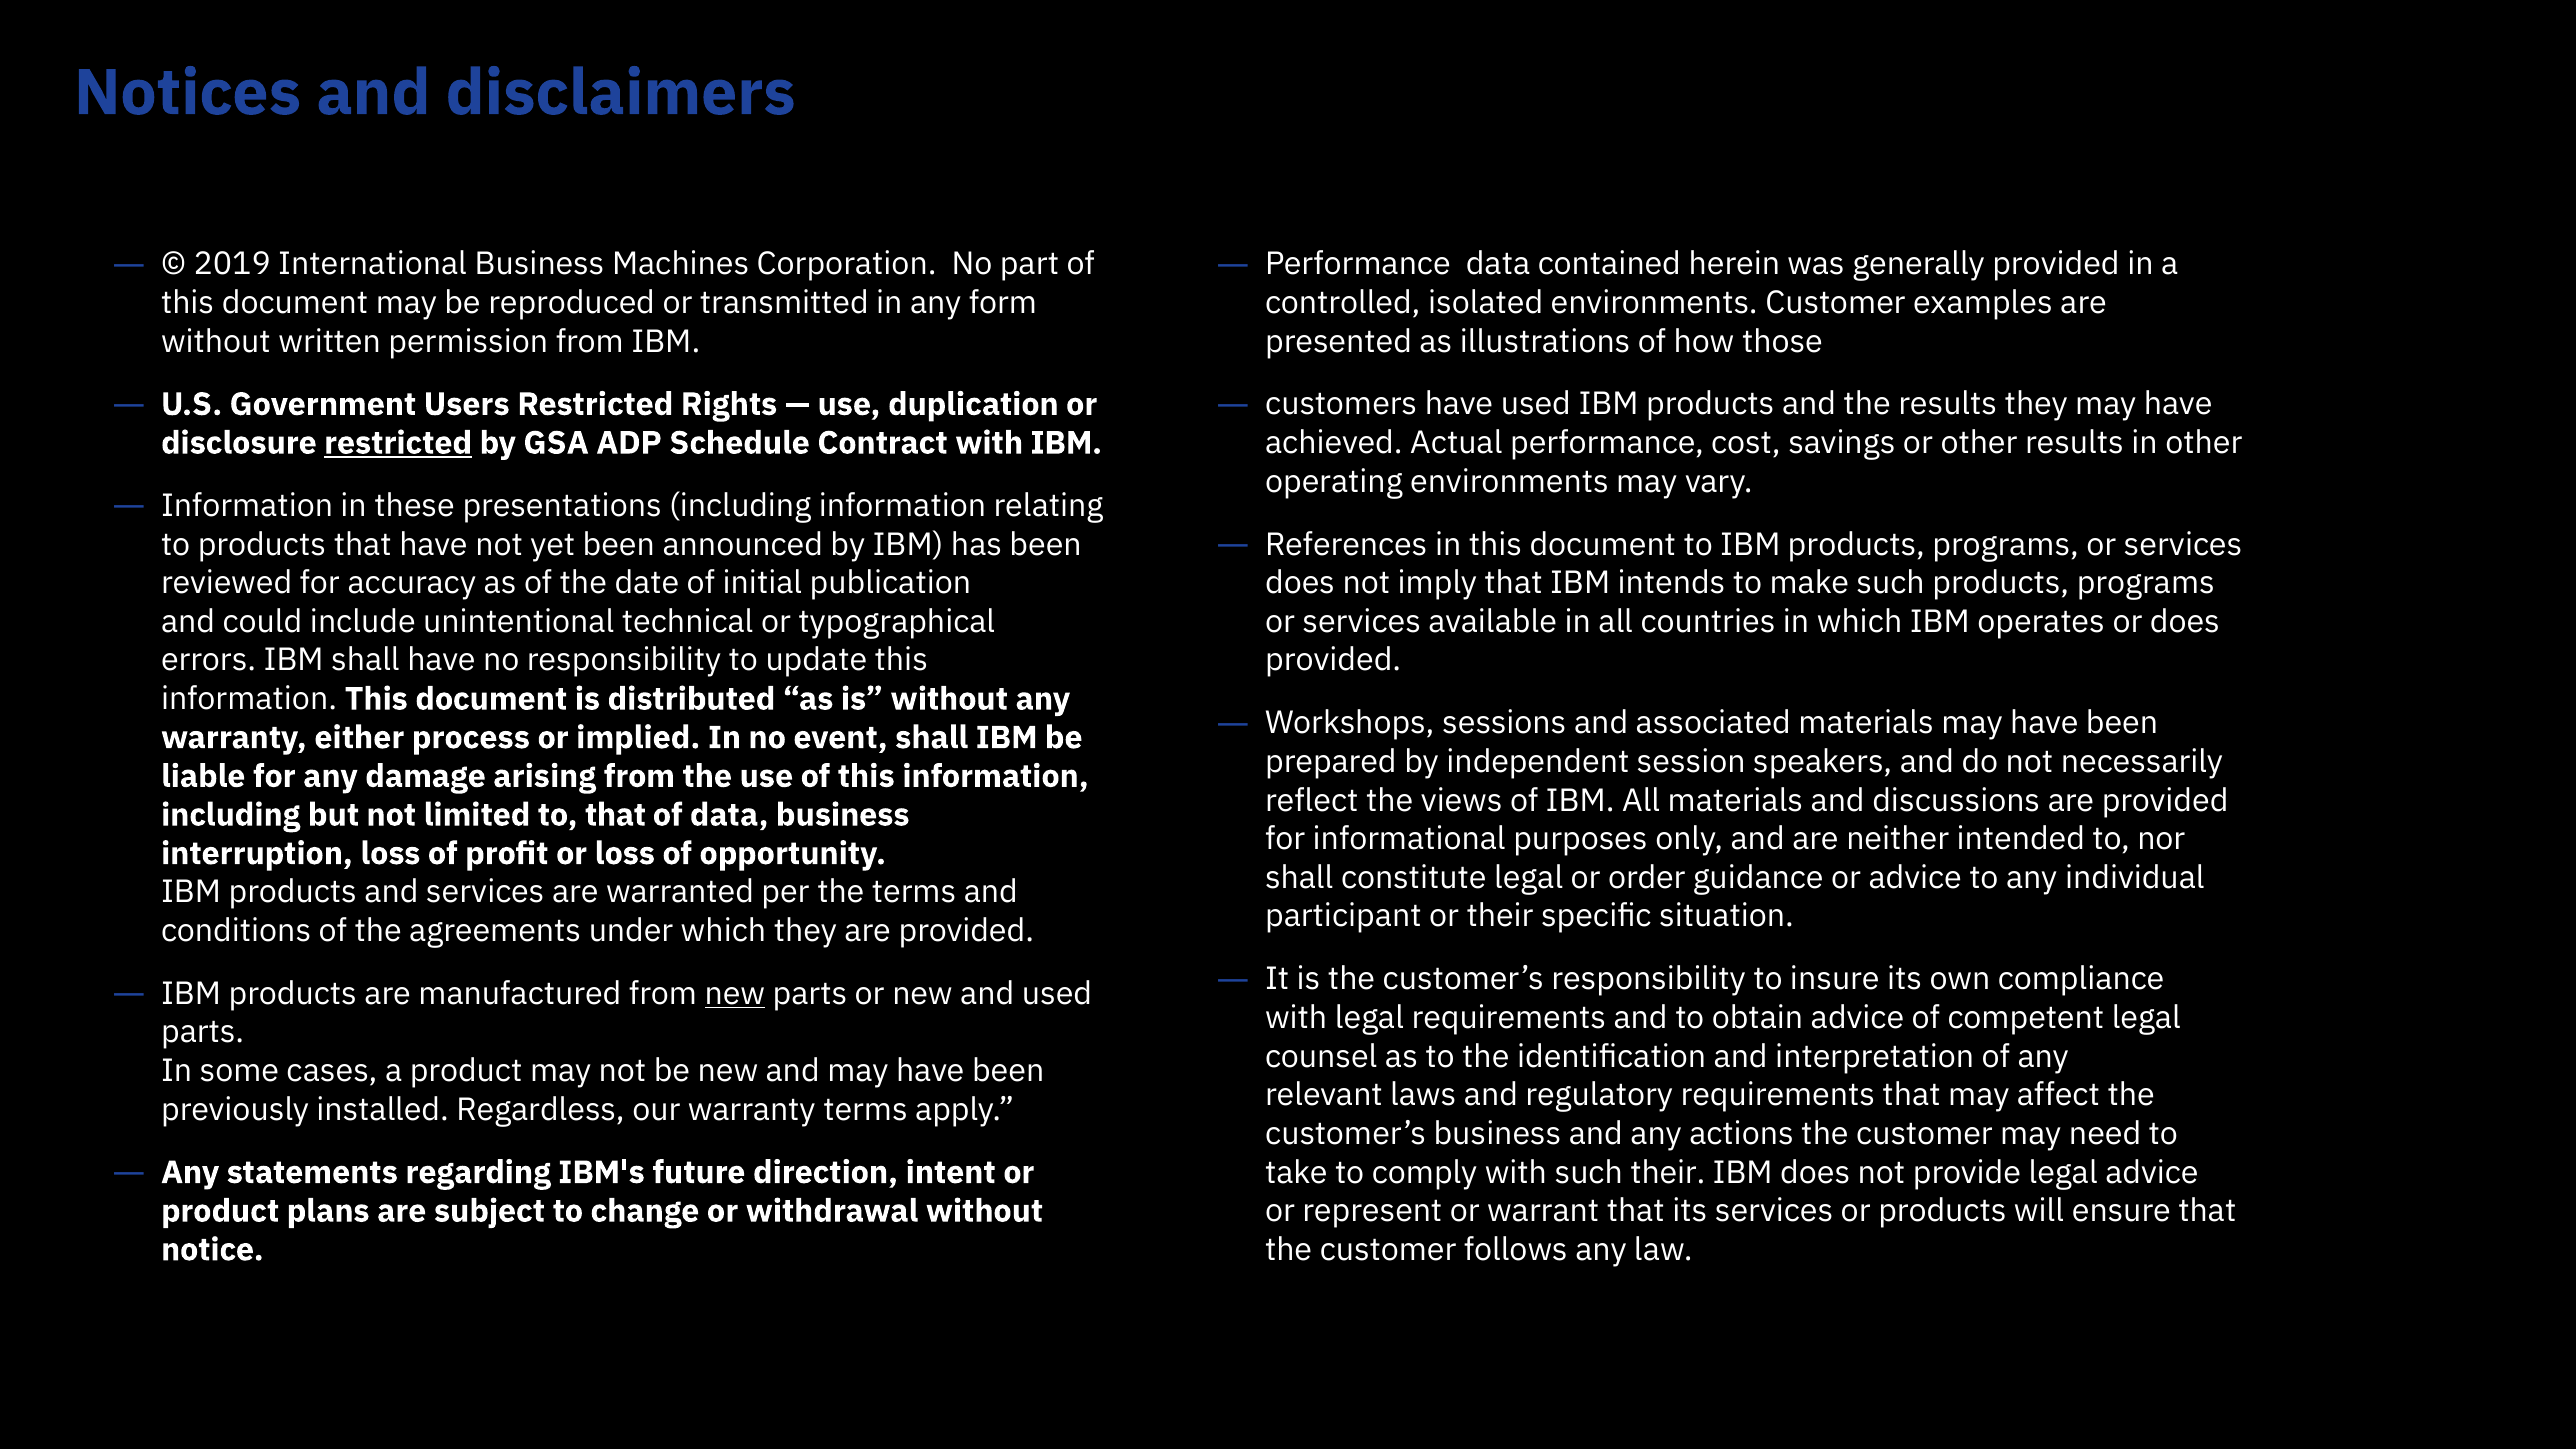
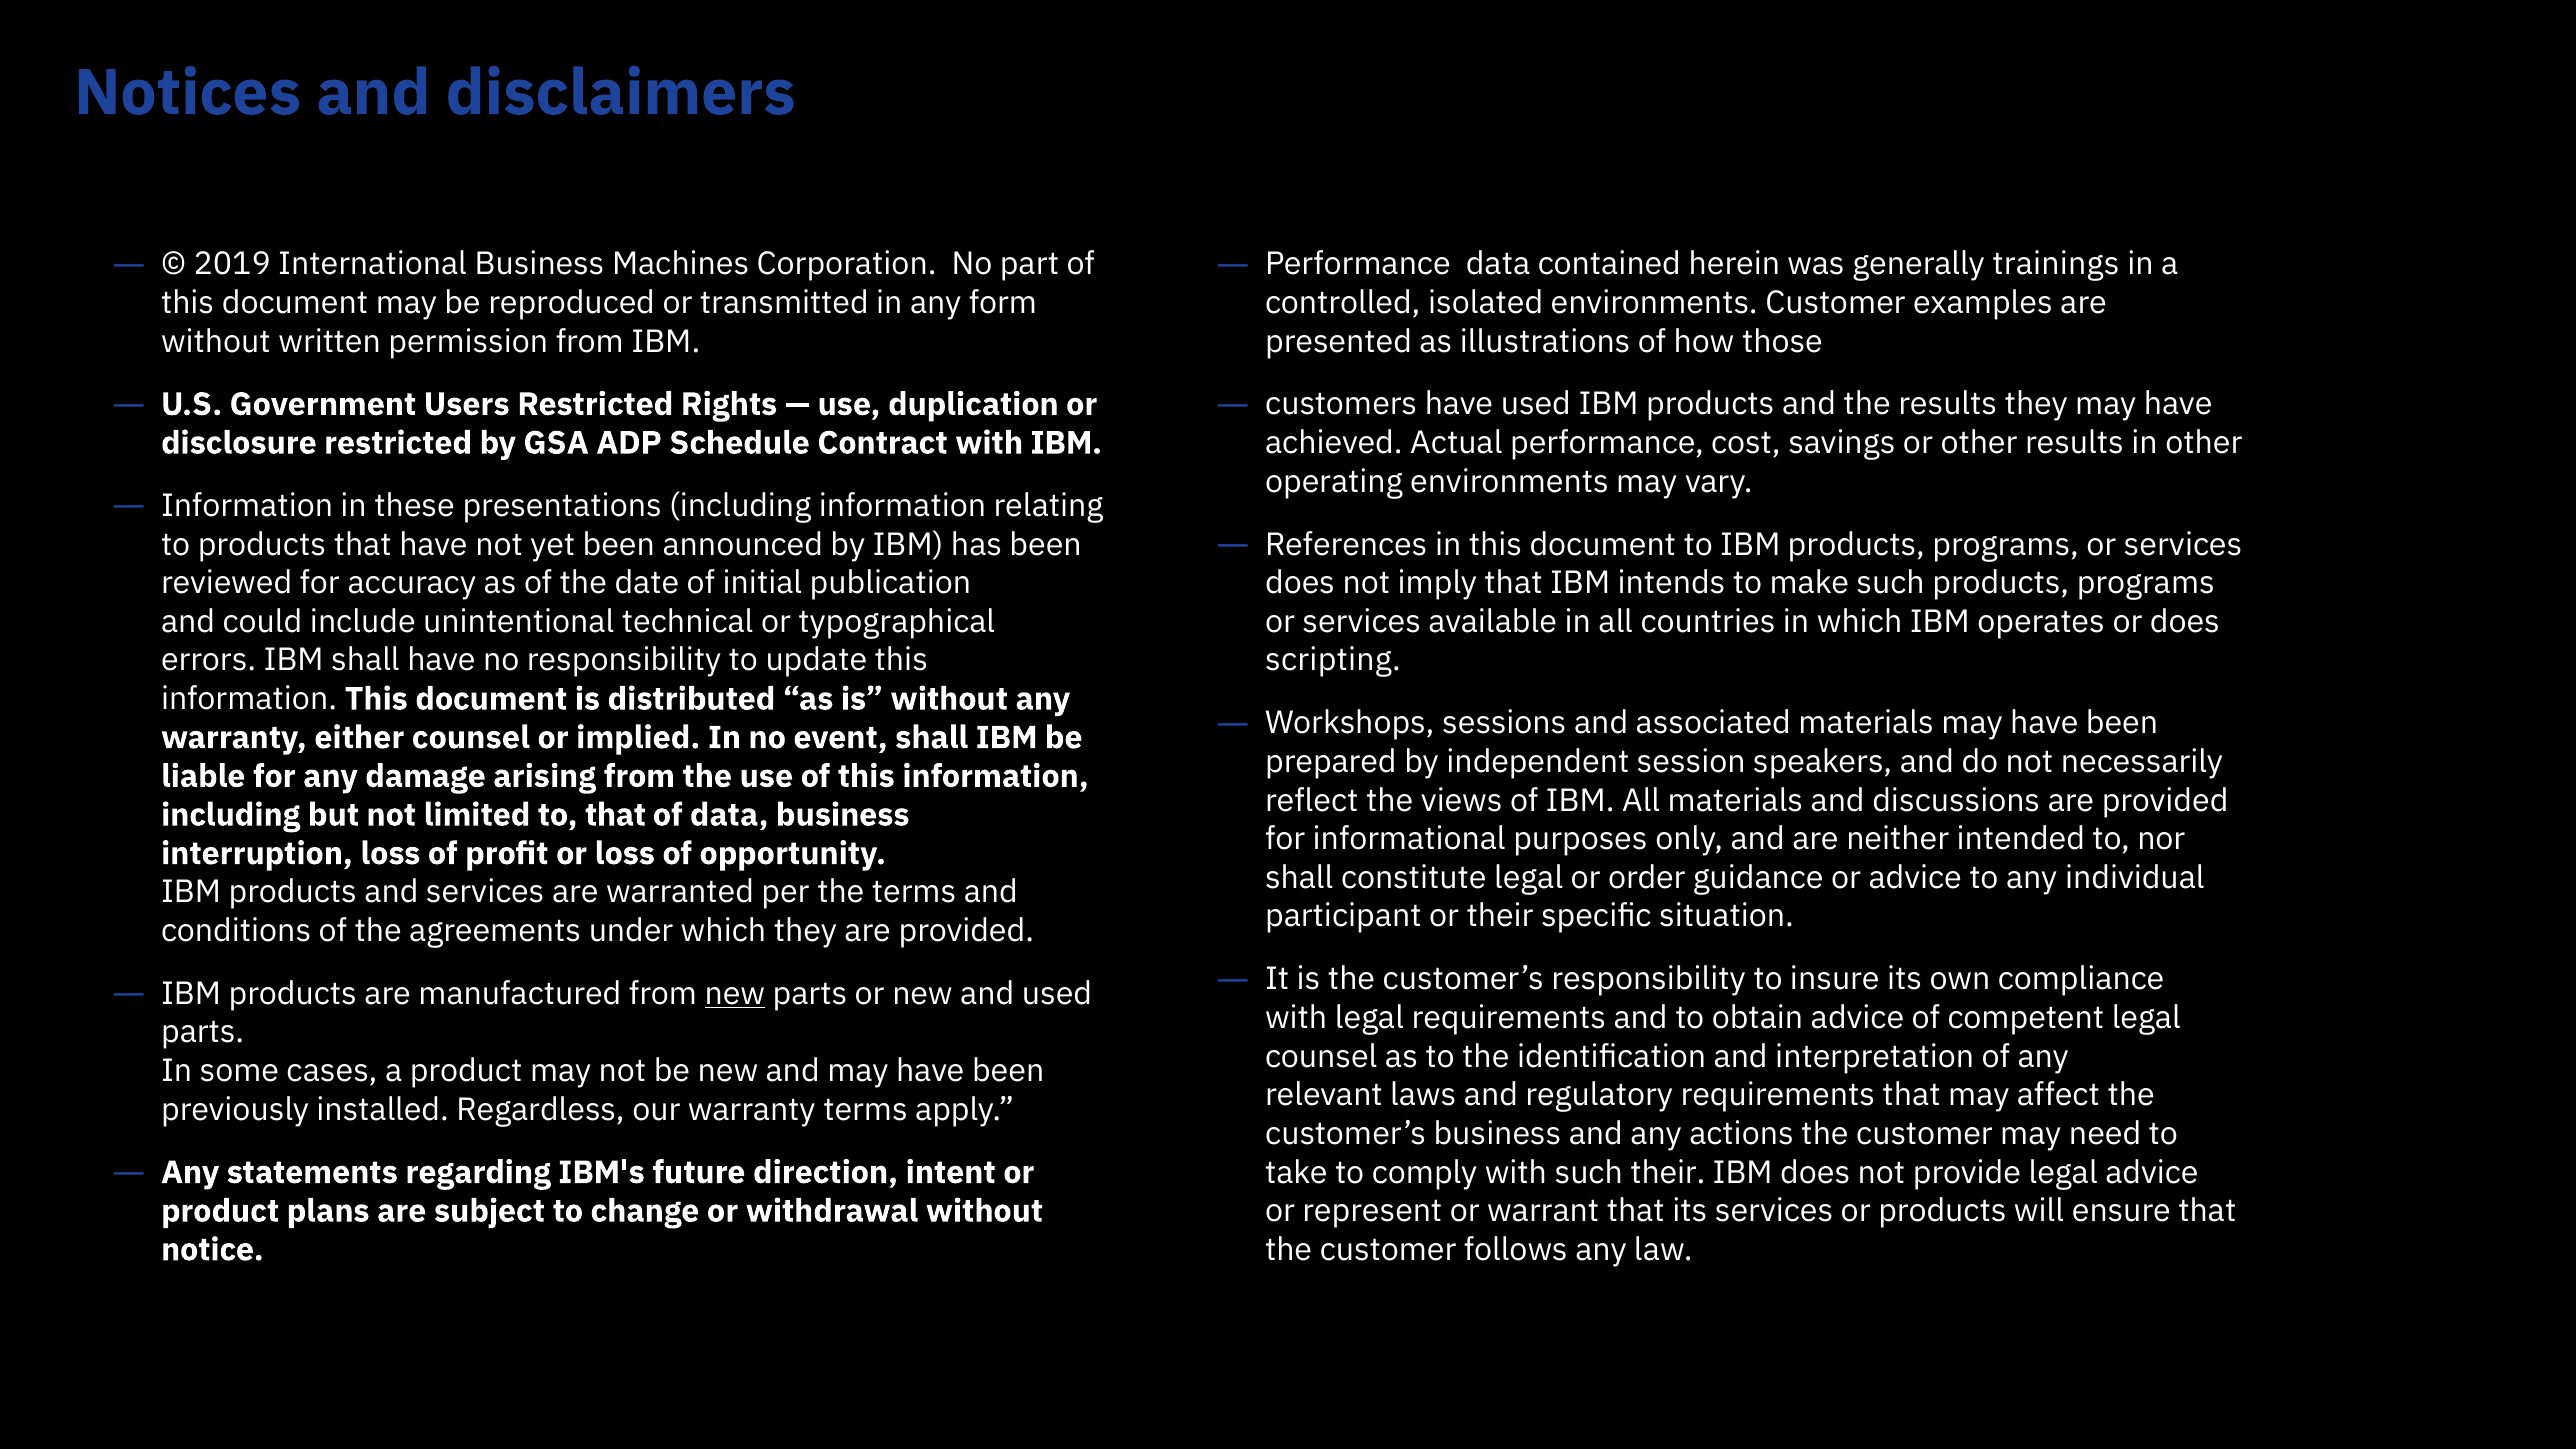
generally provided: provided -> trainings (2056, 264)
restricted underline: present -> none (398, 443)
provided: provided -> scripting (1333, 660)
either process: process -> counsel (471, 738)
